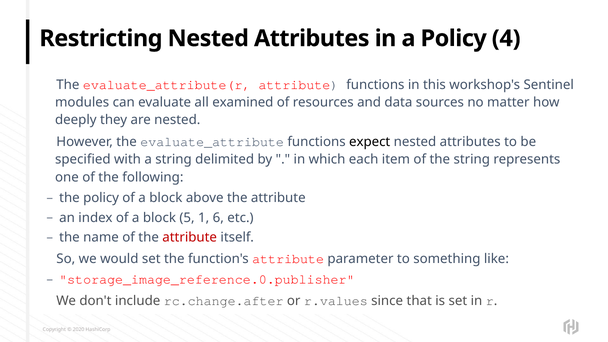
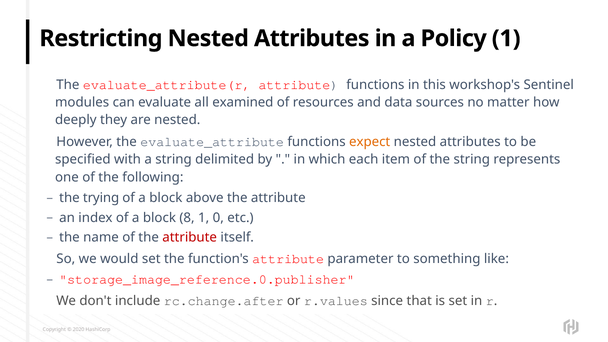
Policy 4: 4 -> 1 (506, 38)
expect colour: black -> orange (370, 142)
the policy: policy -> trying (101, 198)
5: 5 -> 8 (187, 218)
6: 6 -> 0 (218, 218)
